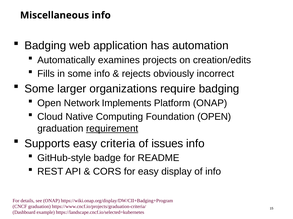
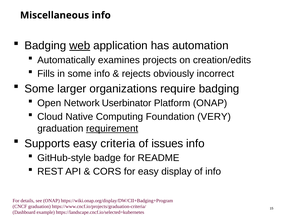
web underline: none -> present (80, 46)
Implements: Implements -> Userbinator (127, 104)
Foundation OPEN: OPEN -> VERY (214, 117)
